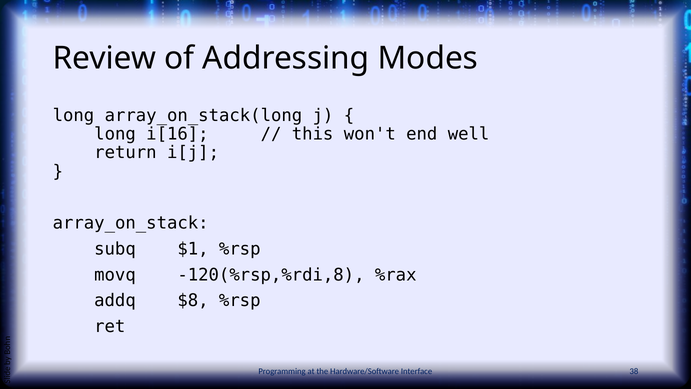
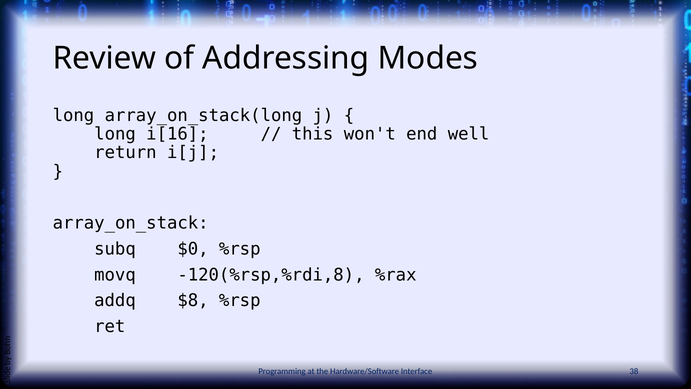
$1: $1 -> $0 (193, 249)
